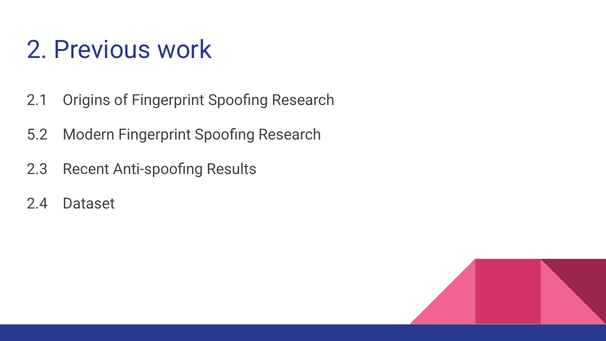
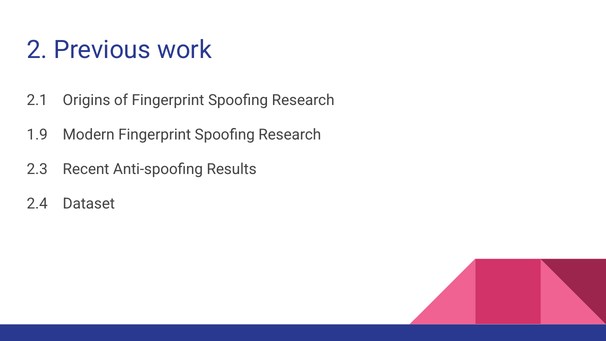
5.2: 5.2 -> 1.9 (37, 135)
